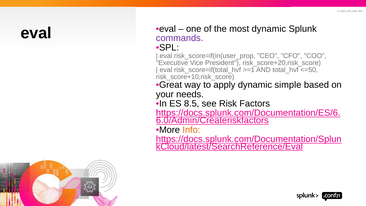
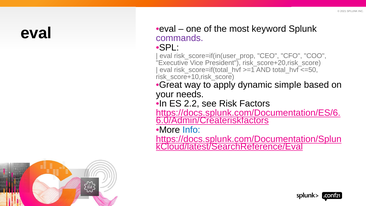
most dynamic: dynamic -> keyword (269, 29)
8.5: 8.5 -> 2.2 (192, 104)
Info colour: orange -> blue (191, 130)
